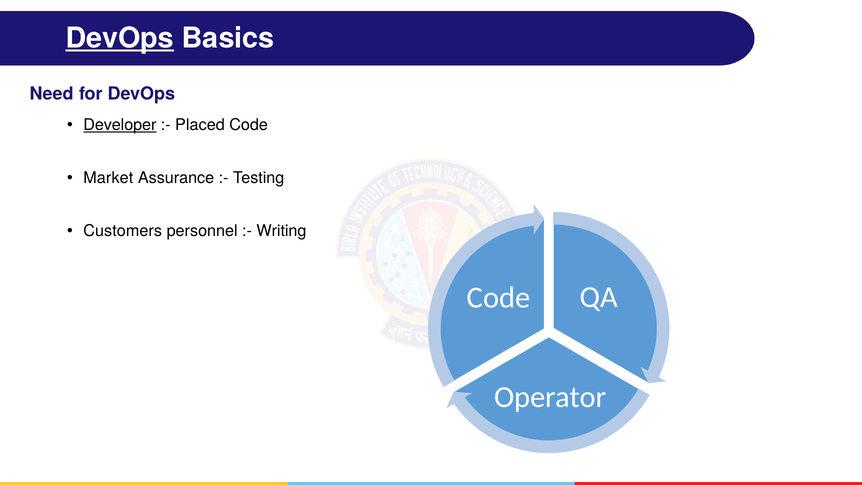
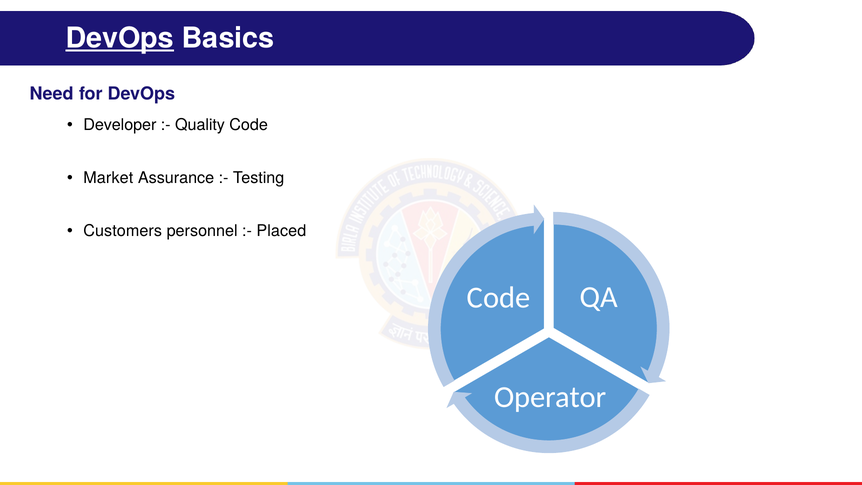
Developer underline: present -> none (120, 125)
Placed: Placed -> Quality (200, 125)
Writing: Writing -> Placed (281, 231)
